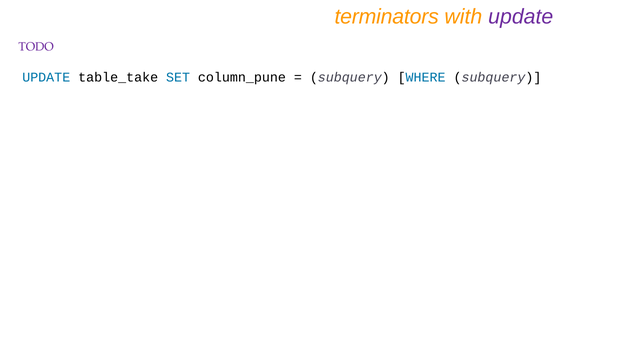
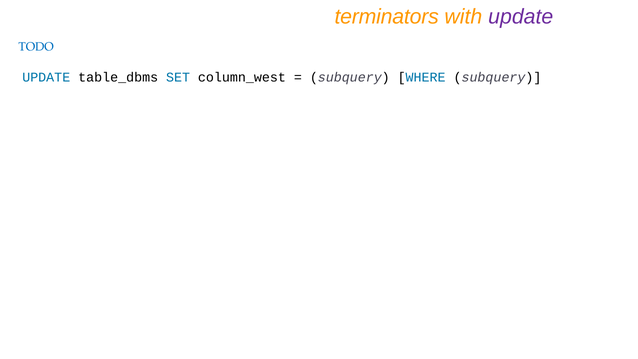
TODO colour: purple -> blue (36, 47)
table_take: table_take -> table_dbms (118, 77)
column_pune: column_pune -> column_west (242, 77)
